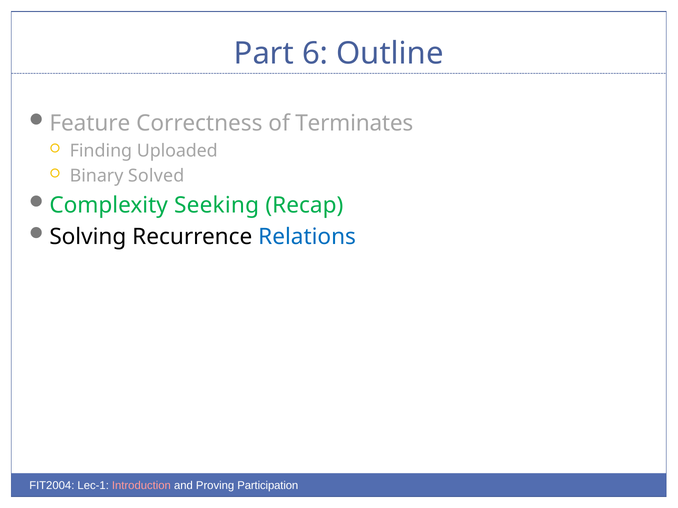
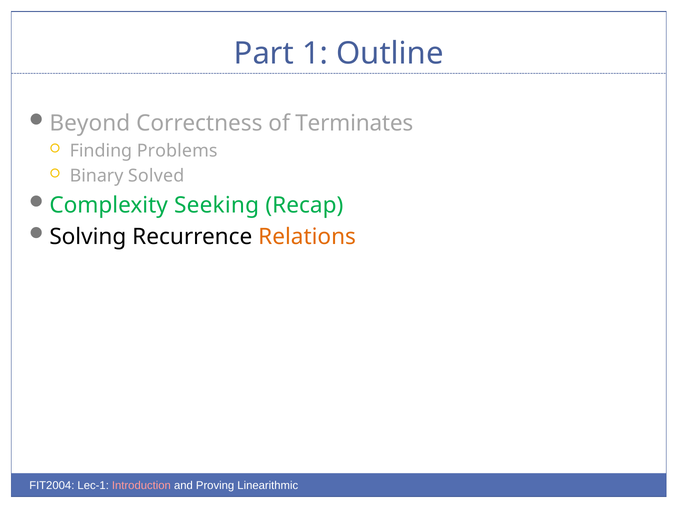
6: 6 -> 1 (315, 53)
Feature: Feature -> Beyond (90, 124)
Uploaded: Uploaded -> Problems (177, 151)
Relations colour: blue -> orange (307, 237)
Participation: Participation -> Linearithmic (268, 486)
